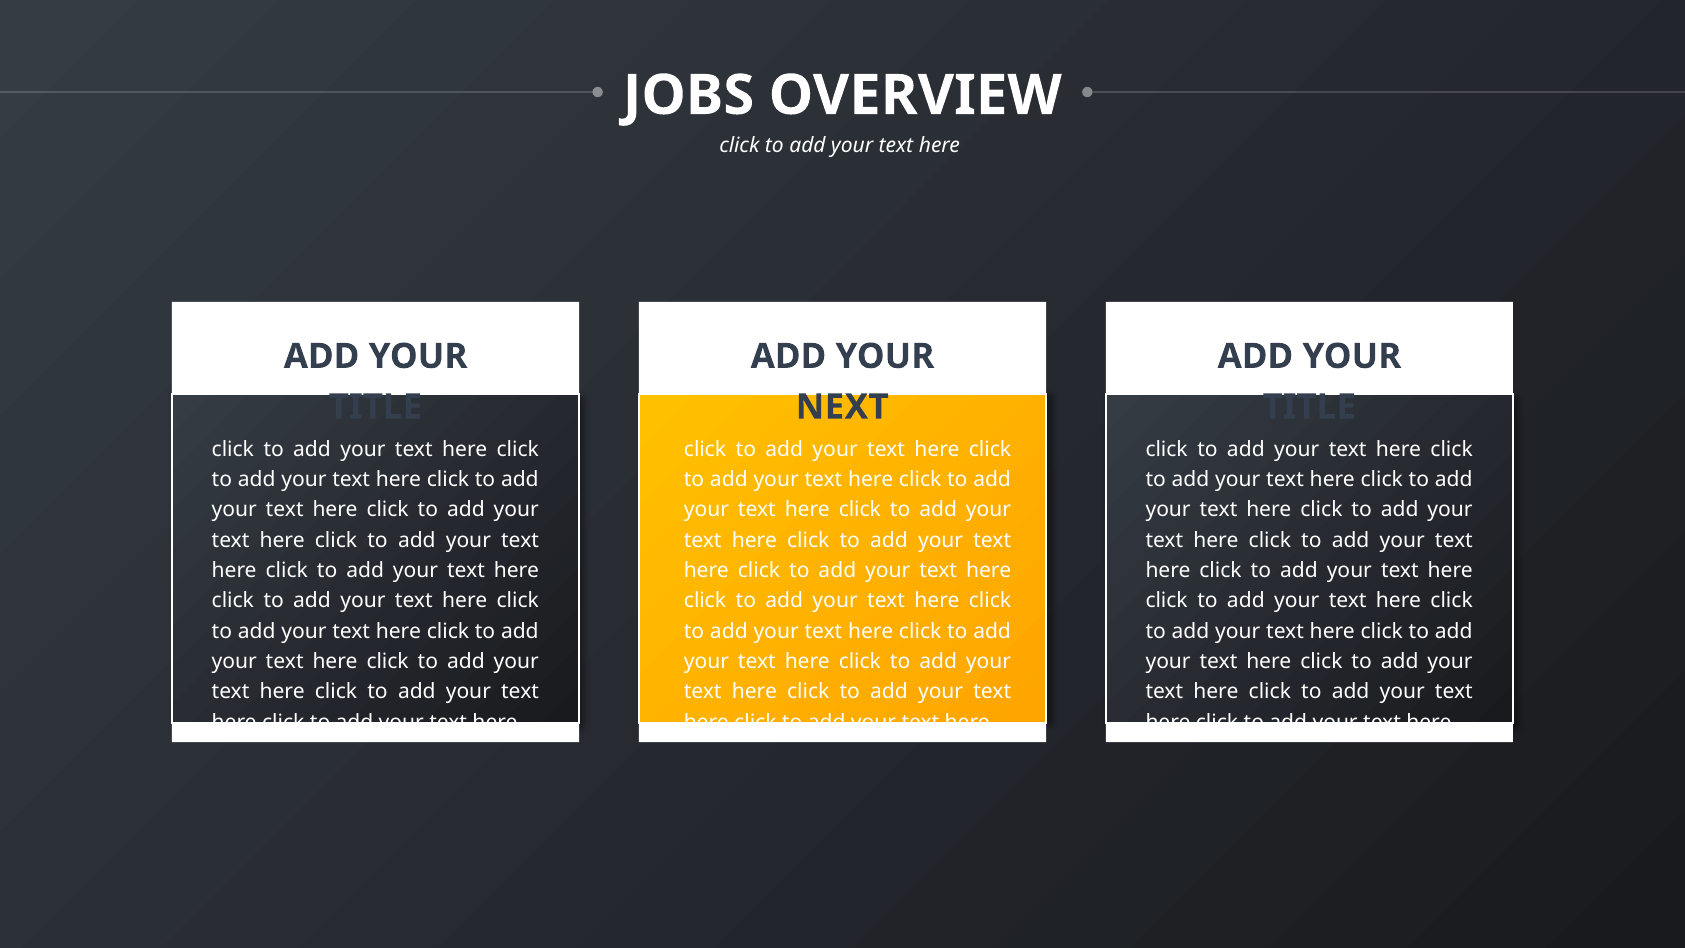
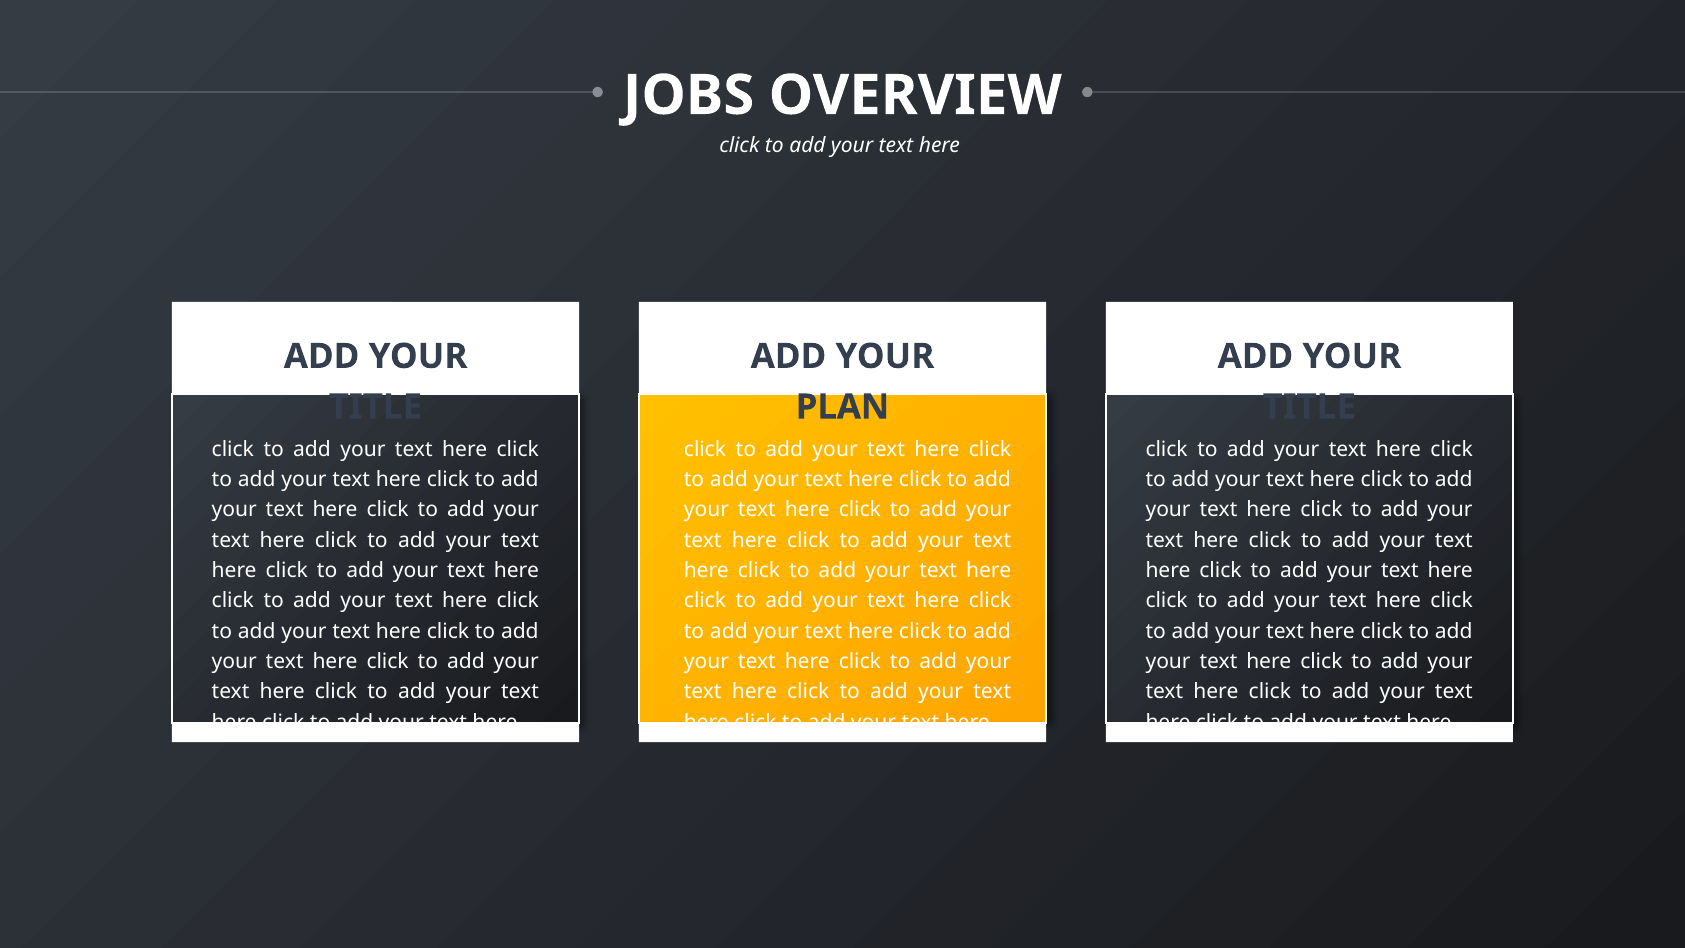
NEXT: NEXT -> PLAN (843, 407)
